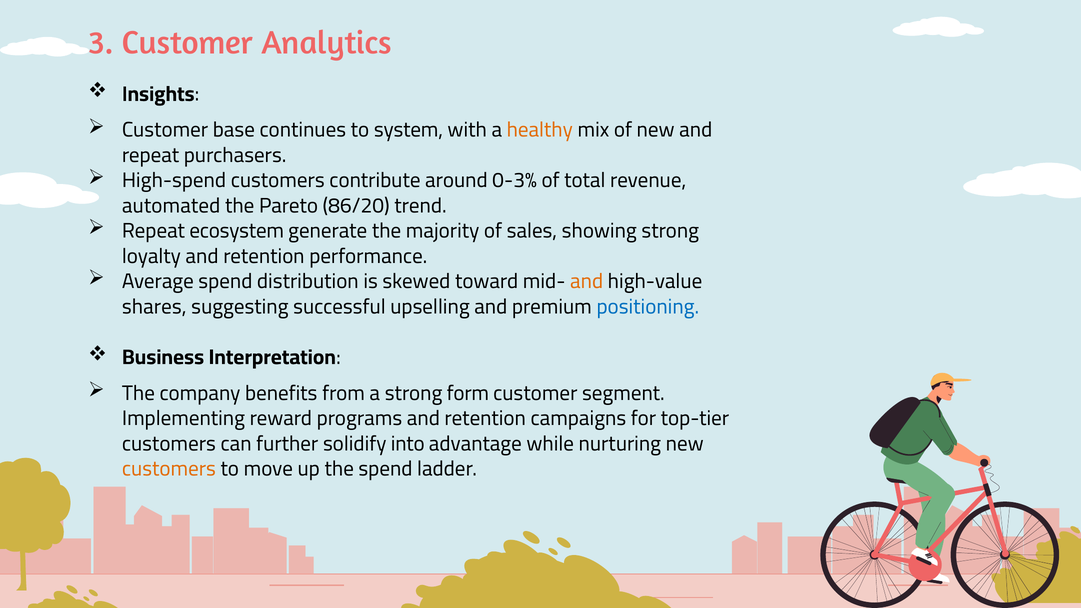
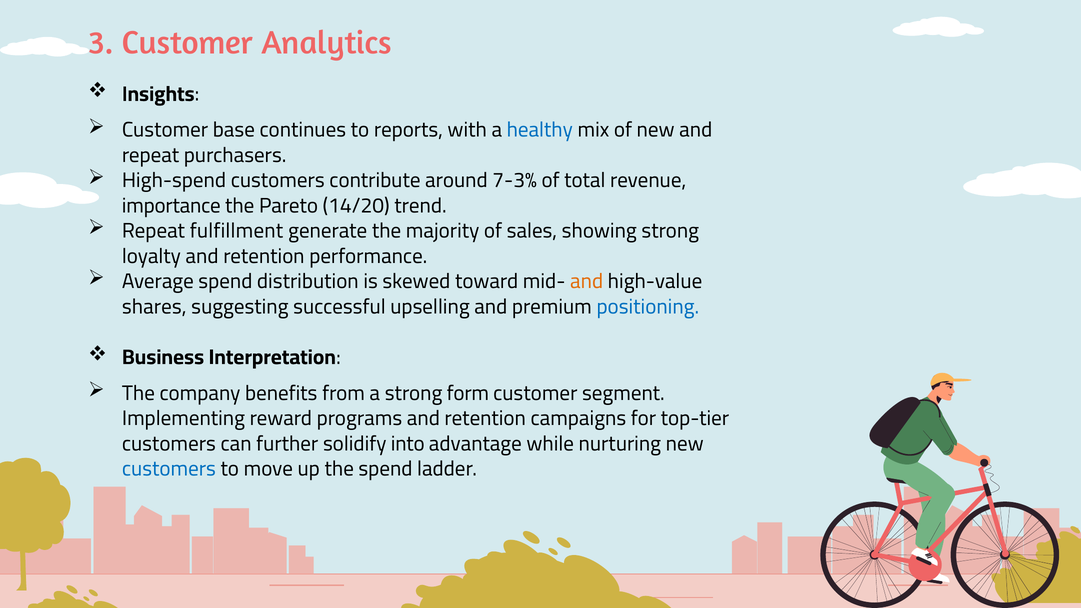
system: system -> reports (408, 130)
healthy colour: orange -> blue (540, 130)
0-3%: 0-3% -> 7-3% (515, 181)
automated: automated -> importance (171, 206)
86/20: 86/20 -> 14/20 (356, 206)
ecosystem: ecosystem -> fulfillment (236, 231)
customers colour: orange -> blue (169, 469)
